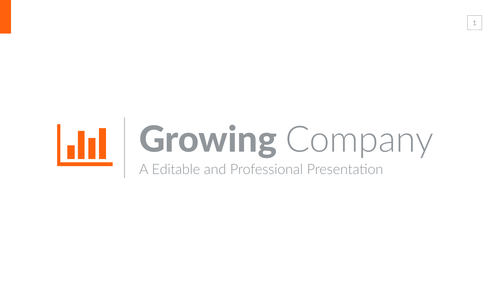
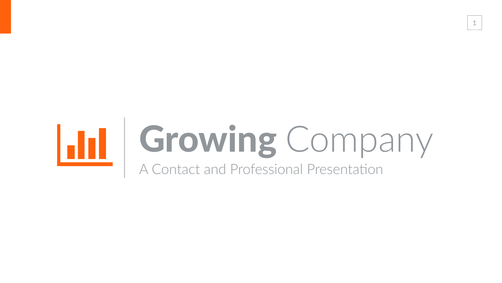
Editable: Editable -> Contact (176, 169)
